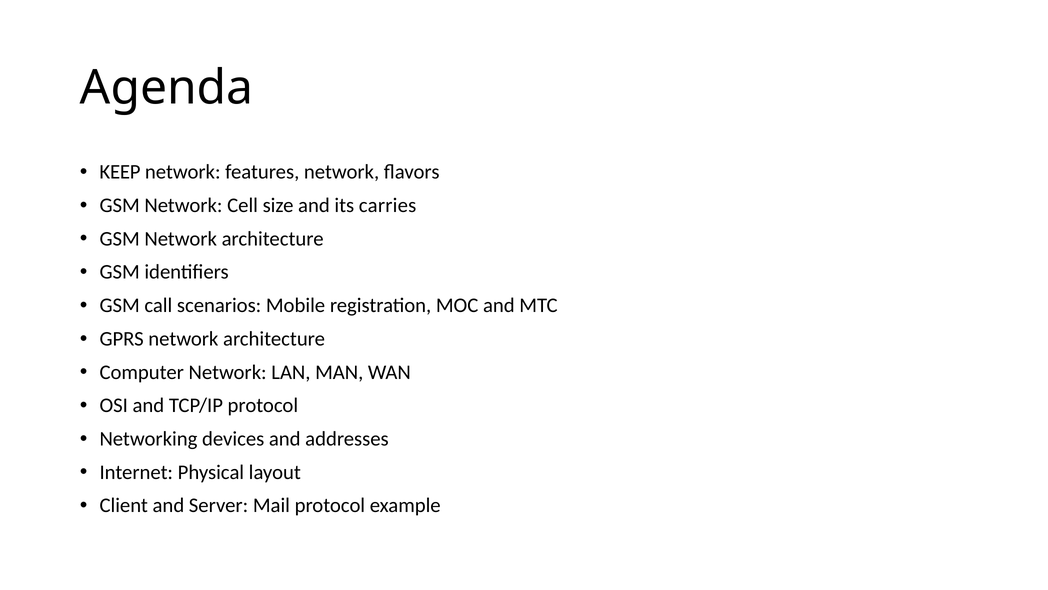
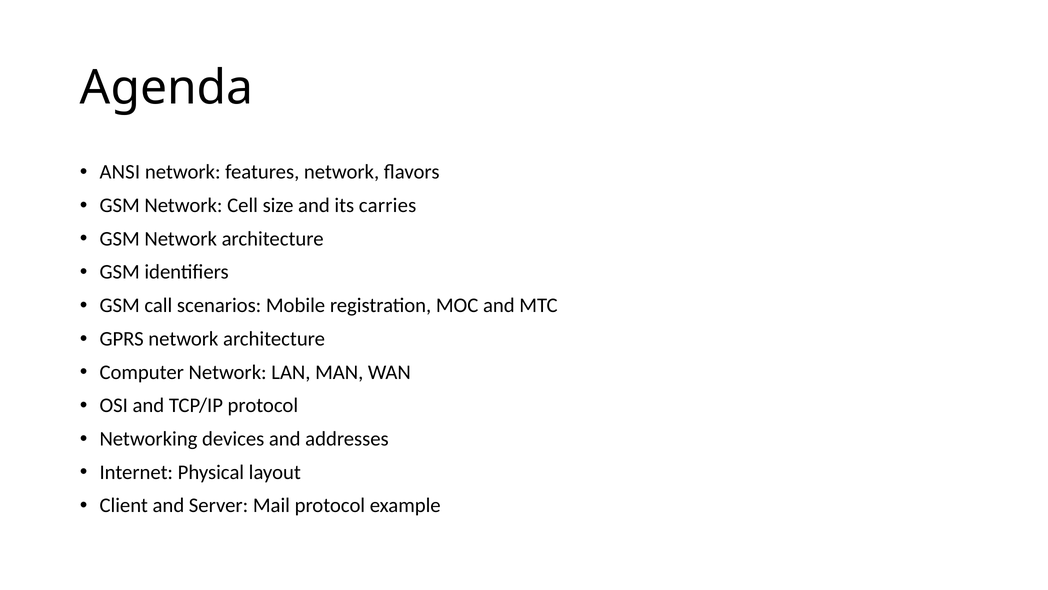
KEEP: KEEP -> ANSI (120, 172)
